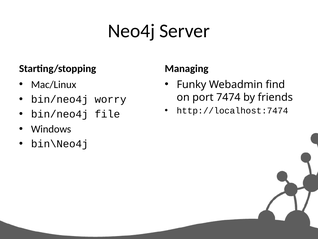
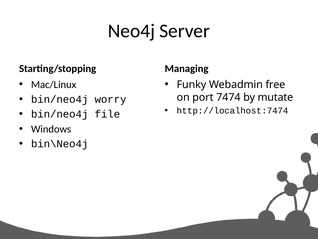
find: find -> free (275, 84)
friends: friends -> mutate (275, 97)
